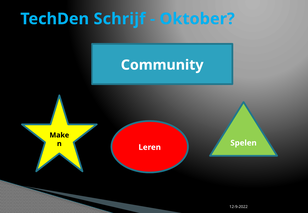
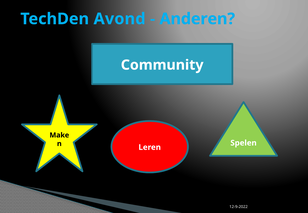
Schrijf: Schrijf -> Avond (120, 19)
Oktober: Oktober -> Anderen (197, 19)
